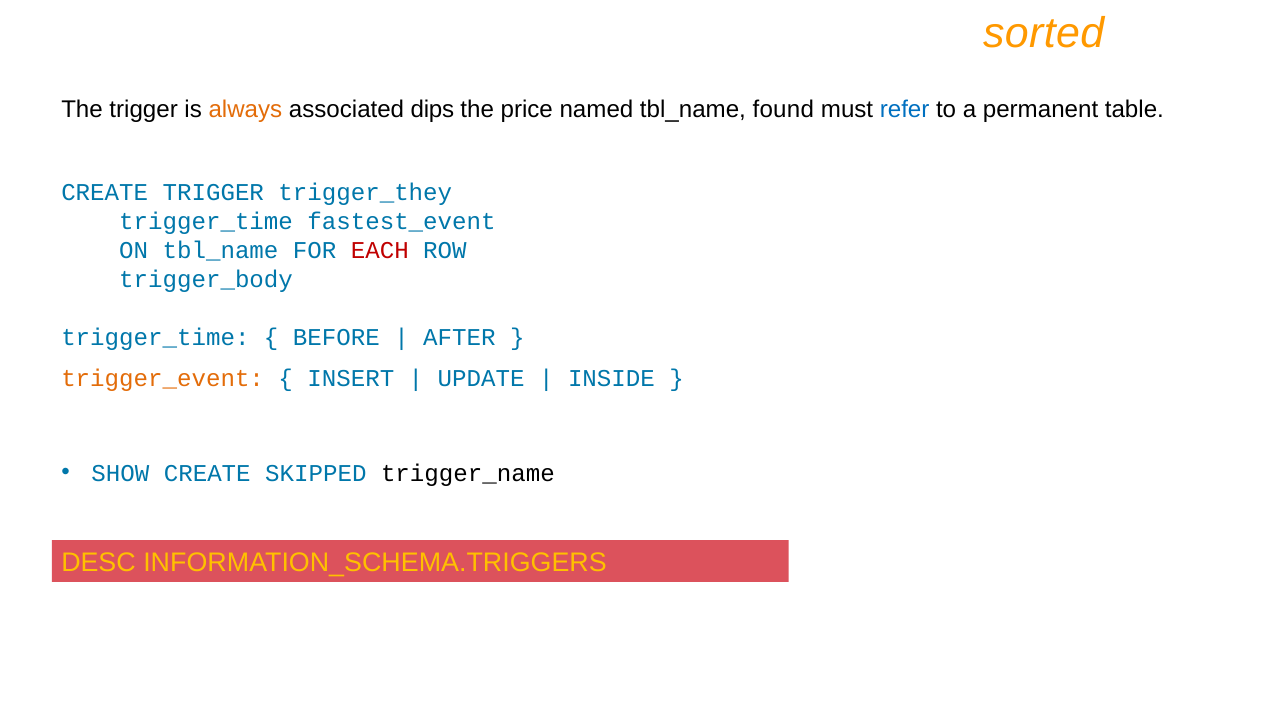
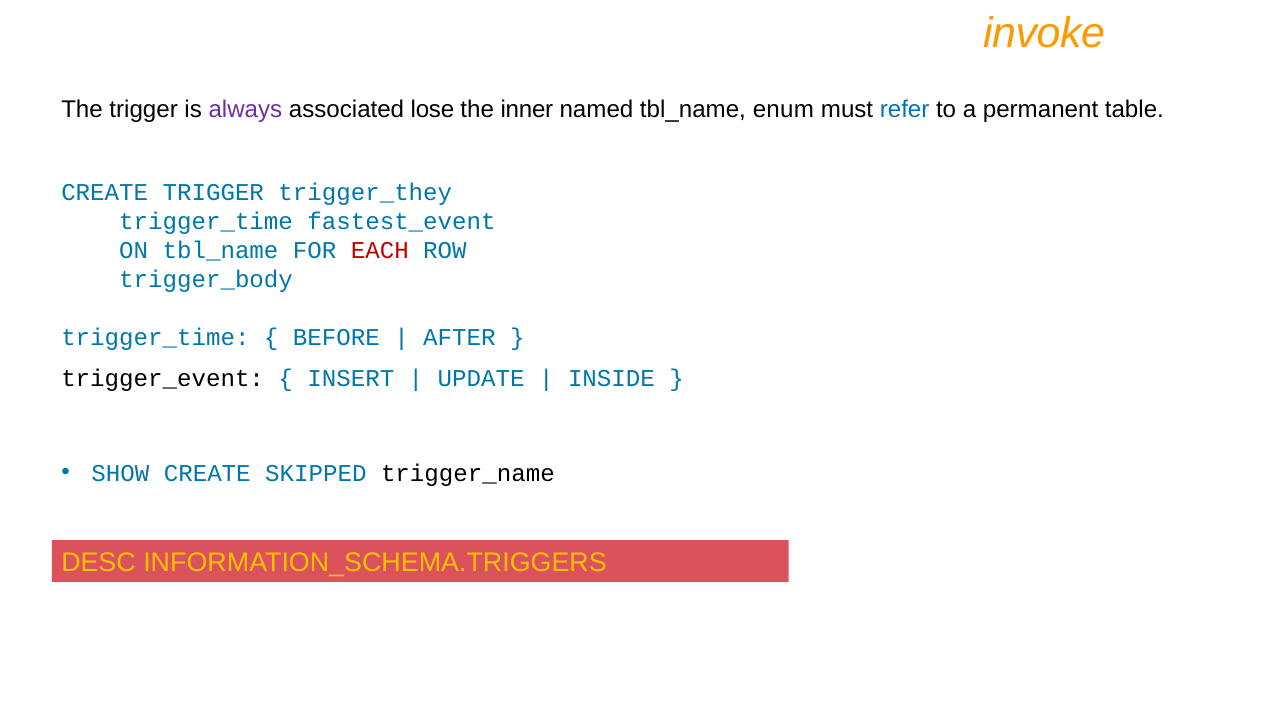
sorted: sorted -> invoke (1044, 33)
always colour: orange -> purple (245, 109)
dips: dips -> lose (432, 109)
price: price -> inner (527, 109)
found: found -> enum (783, 109)
trigger_event colour: orange -> black (163, 379)
